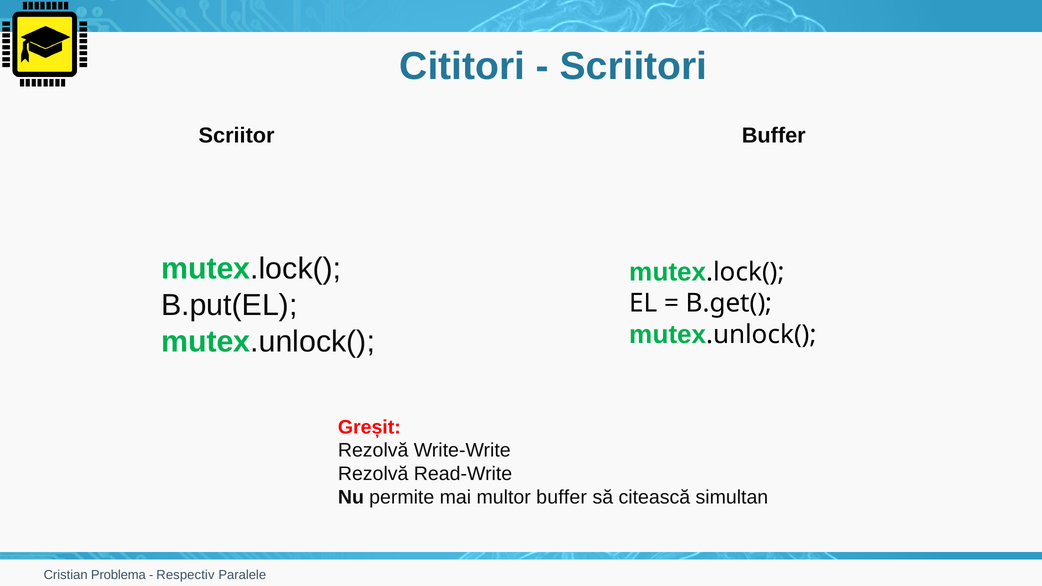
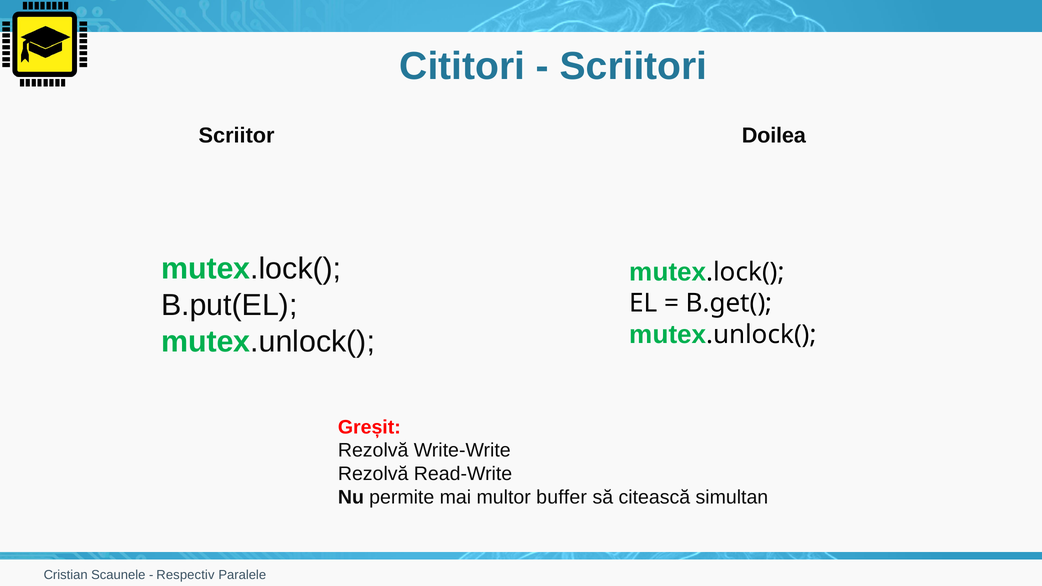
Scriitor Buffer: Buffer -> Doilea (774, 136)
Problema: Problema -> Scaunele (118, 575)
